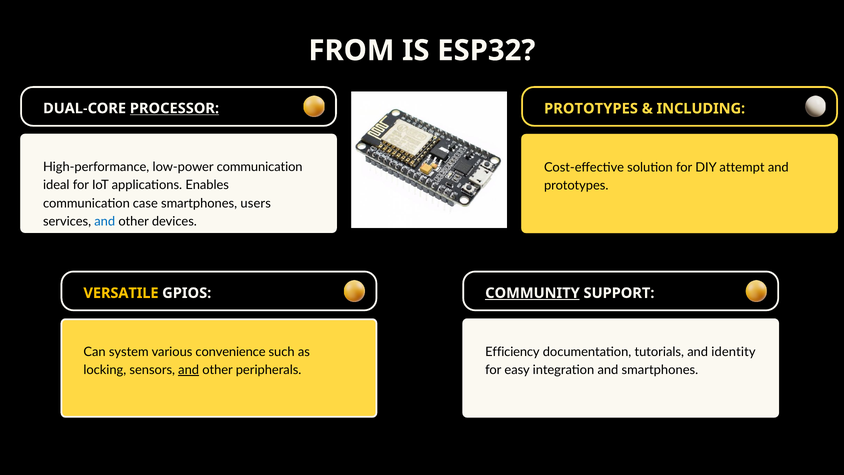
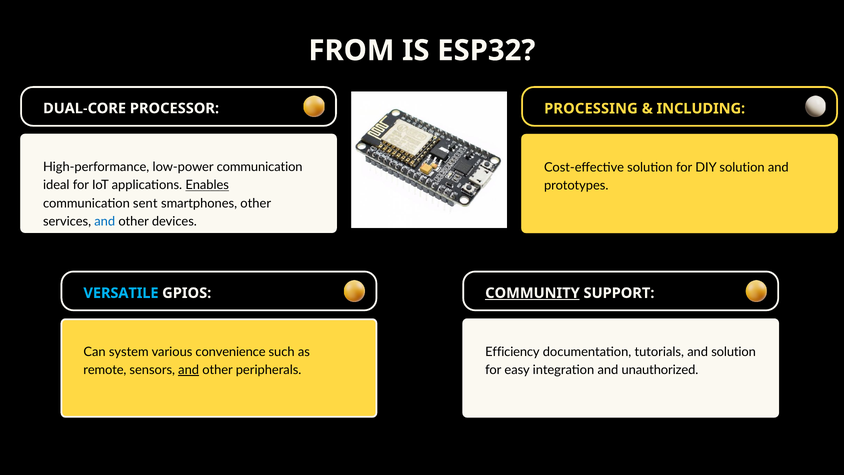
PROCESSOR underline: present -> none (174, 108)
PROTOTYPES: PROTOTYPES -> PROCESSING (591, 108)
DIY attempt: attempt -> solution (742, 167)
Enables underline: none -> present (207, 185)
case: case -> sent (145, 203)
smartphones users: users -> other (256, 203)
VERSATILE colour: yellow -> light blue (121, 293)
and identity: identity -> solution (734, 352)
locking: locking -> remote (105, 370)
and smartphones: smartphones -> unauthorized (660, 370)
